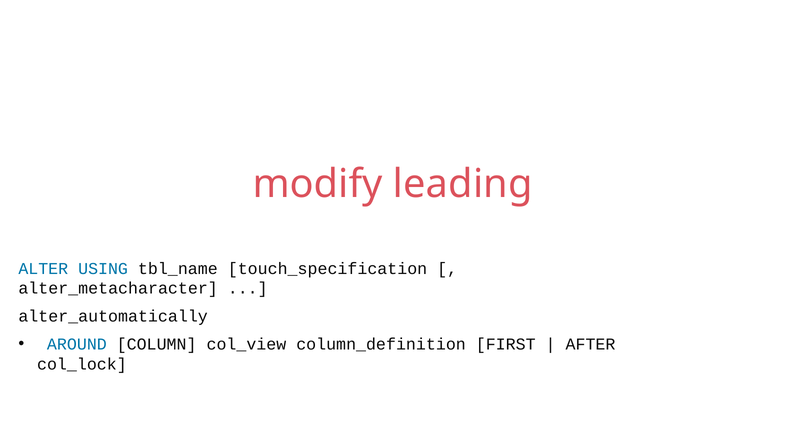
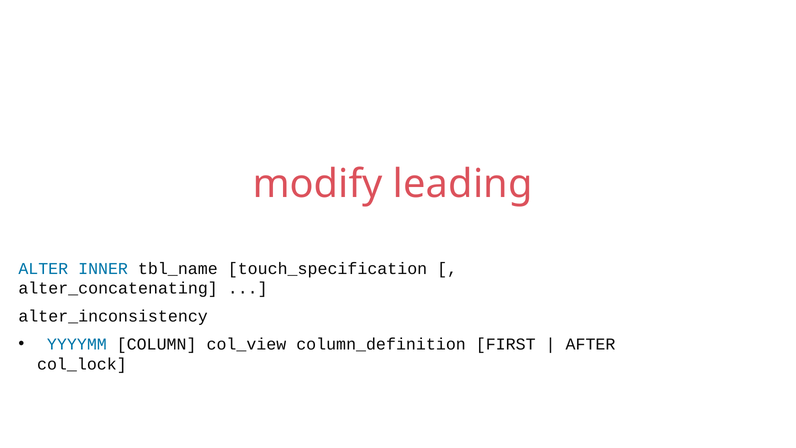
USING: USING -> INNER (103, 268)
alter_metacharacter: alter_metacharacter -> alter_concatenating (118, 288)
alter_automatically: alter_automatically -> alter_inconsistency (113, 316)
AROUND: AROUND -> YYYYMM (77, 344)
